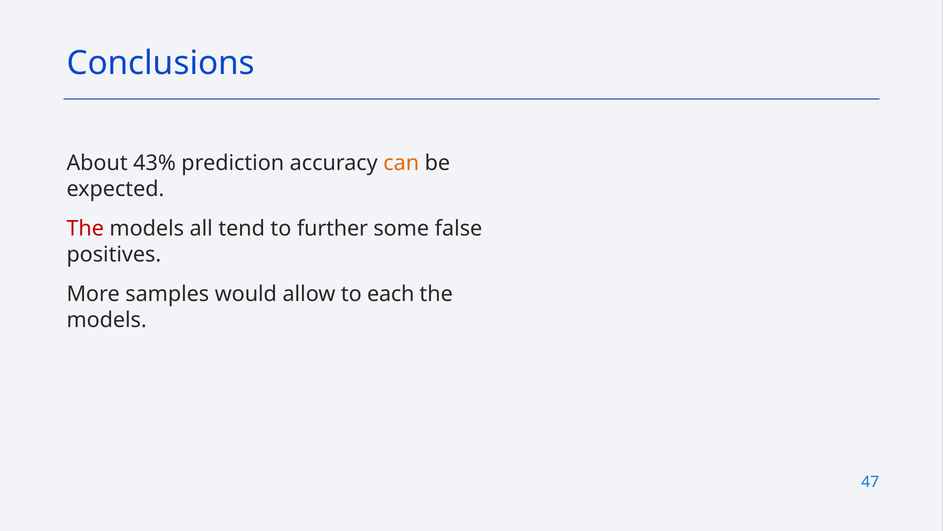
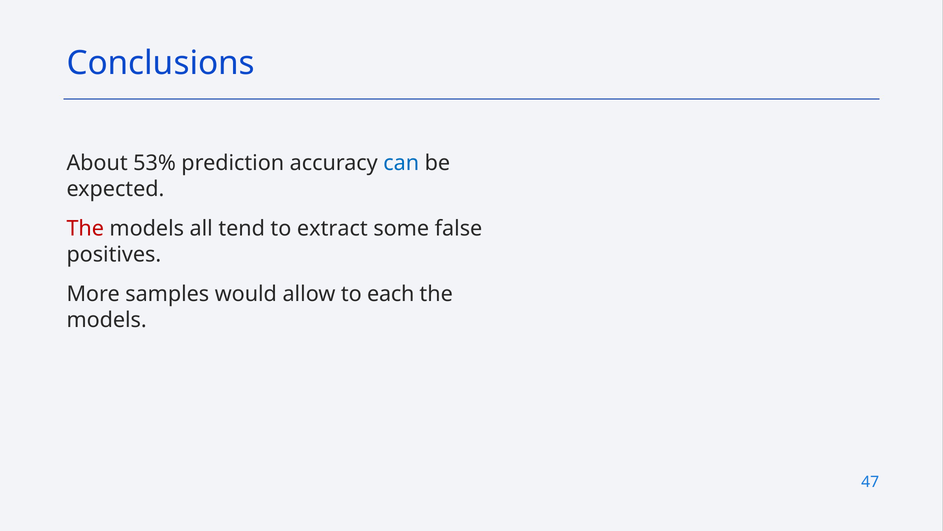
43%: 43% -> 53% (155, 163)
can colour: orange -> blue (401, 163)
further: further -> extract (332, 228)
